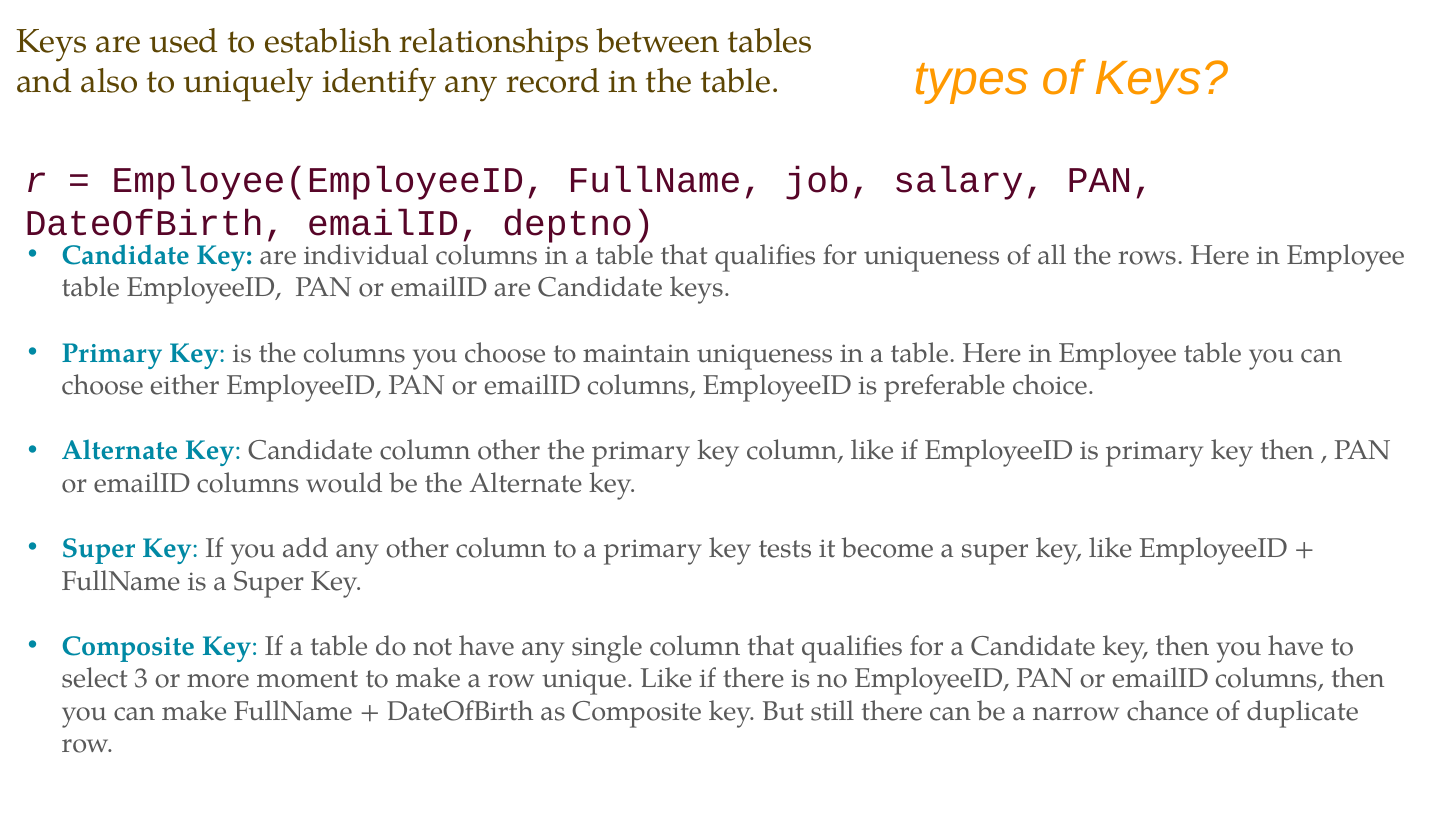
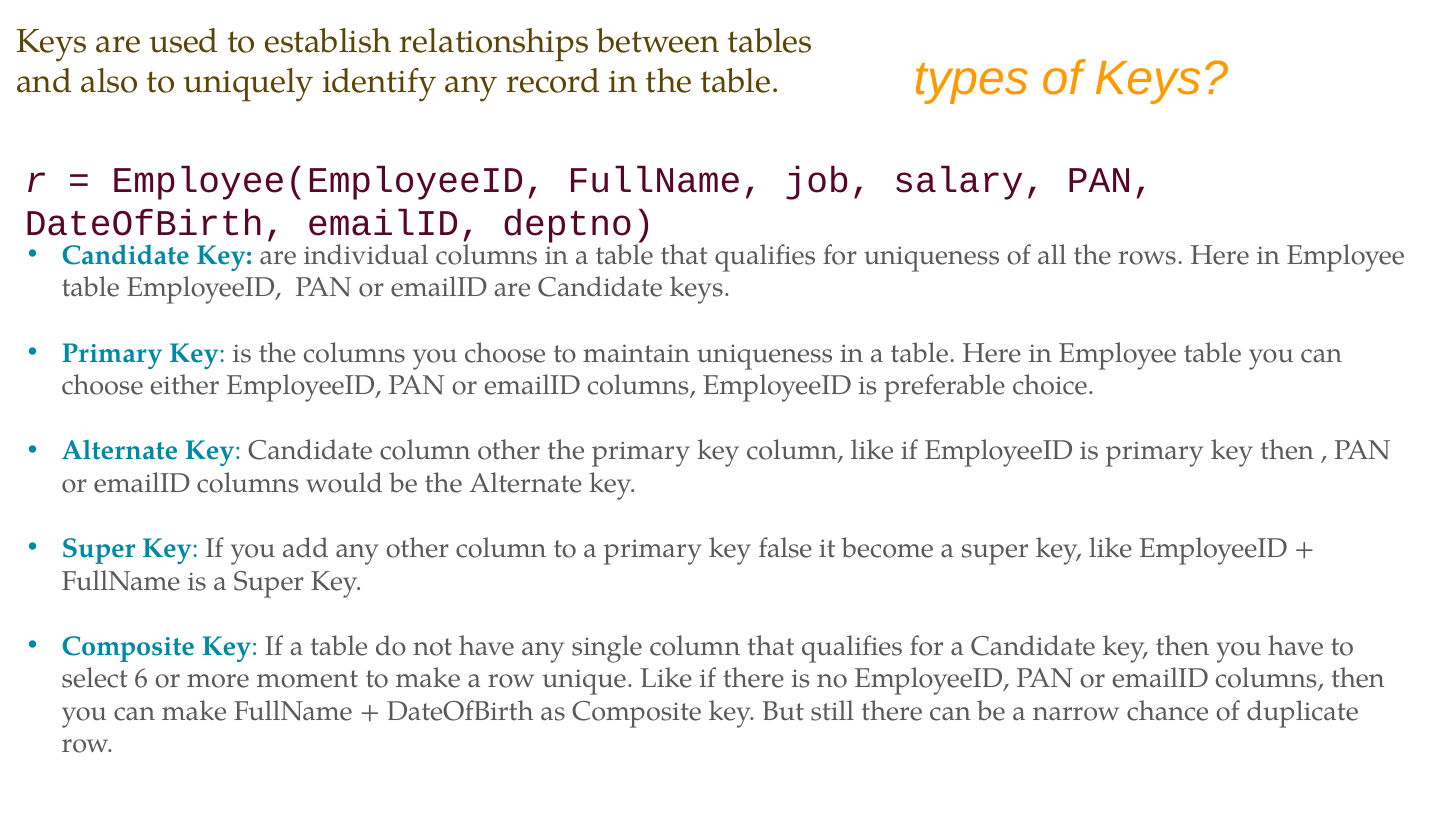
tests: tests -> false (785, 548)
3: 3 -> 6 (141, 679)
